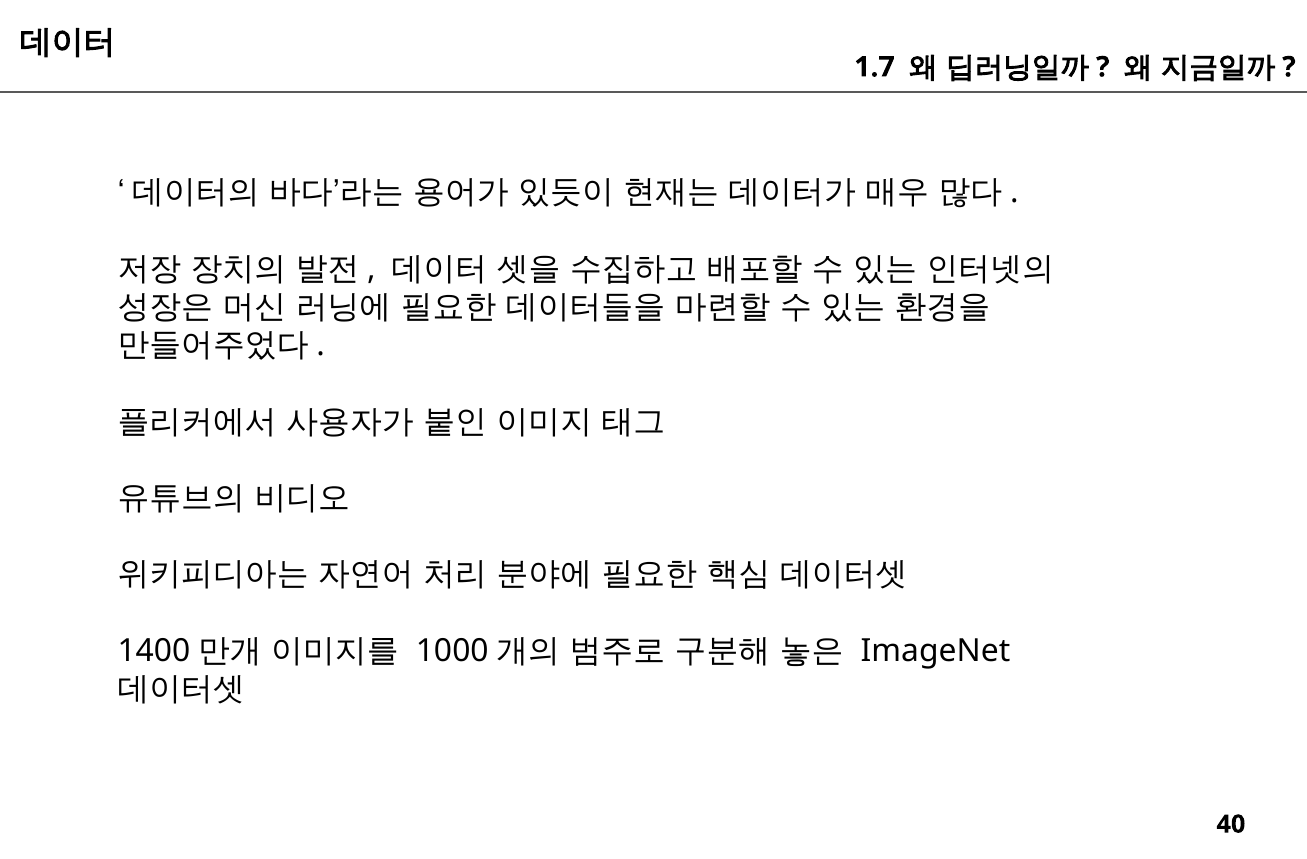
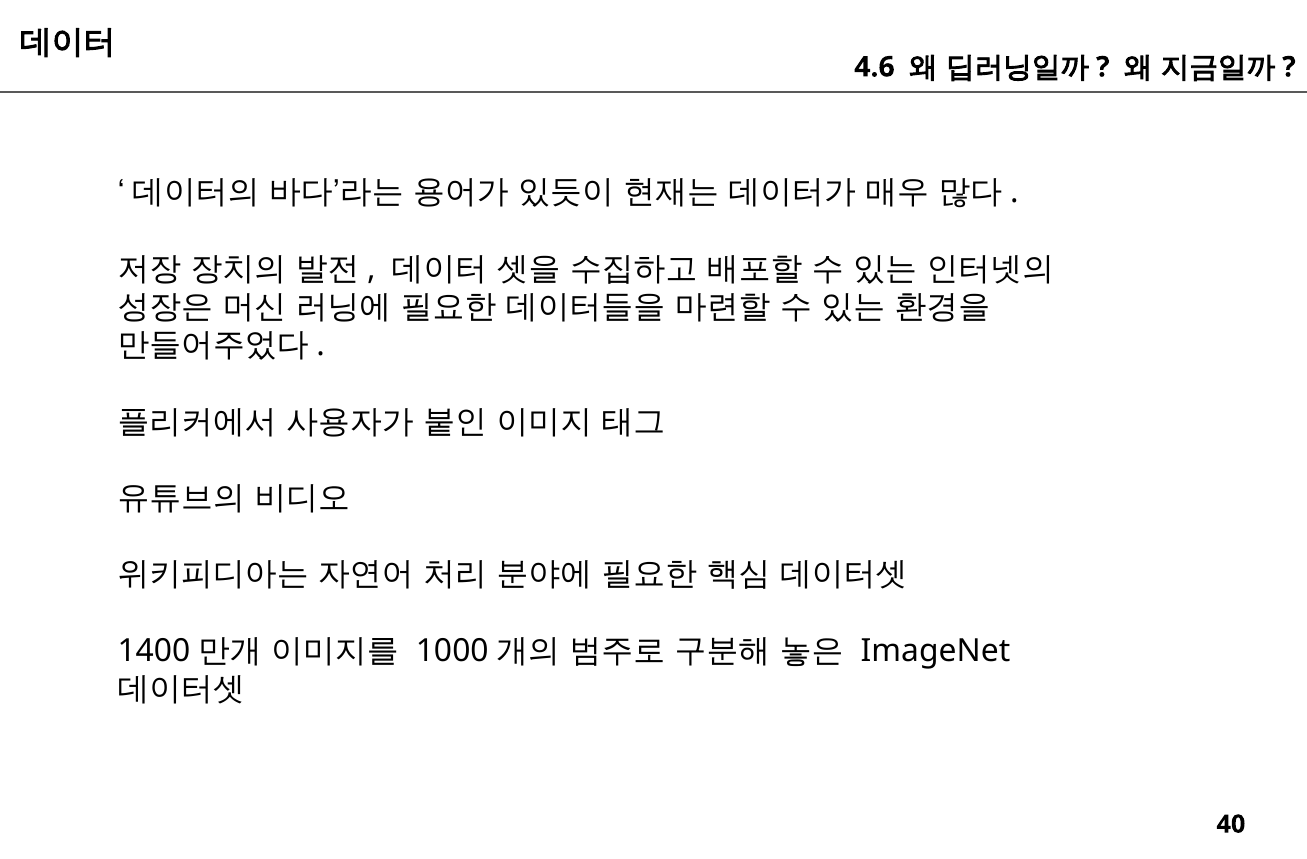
1.7: 1.7 -> 4.6 (874, 67)
